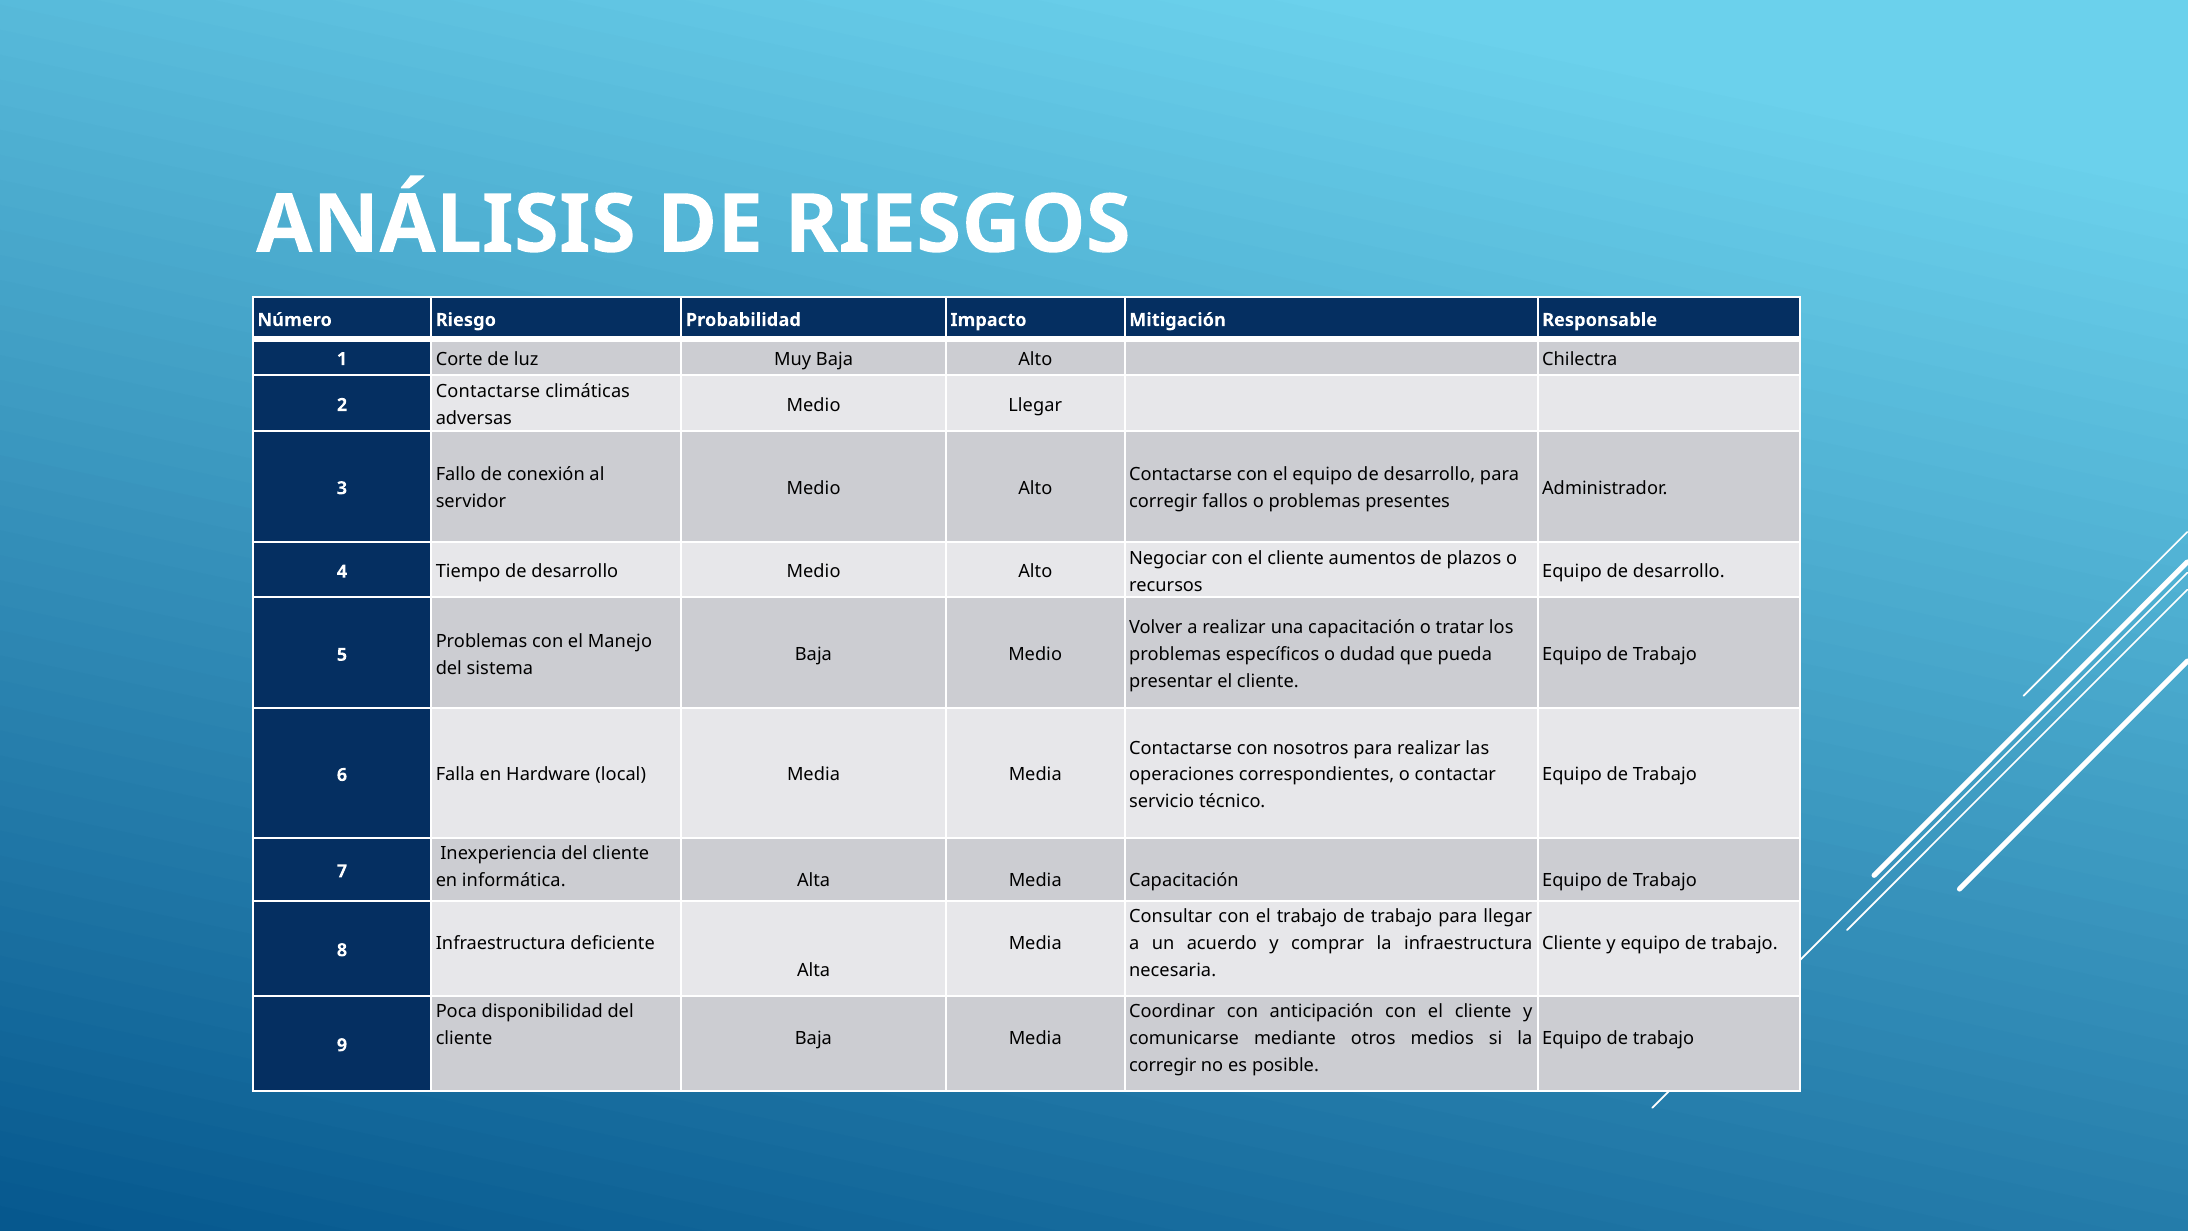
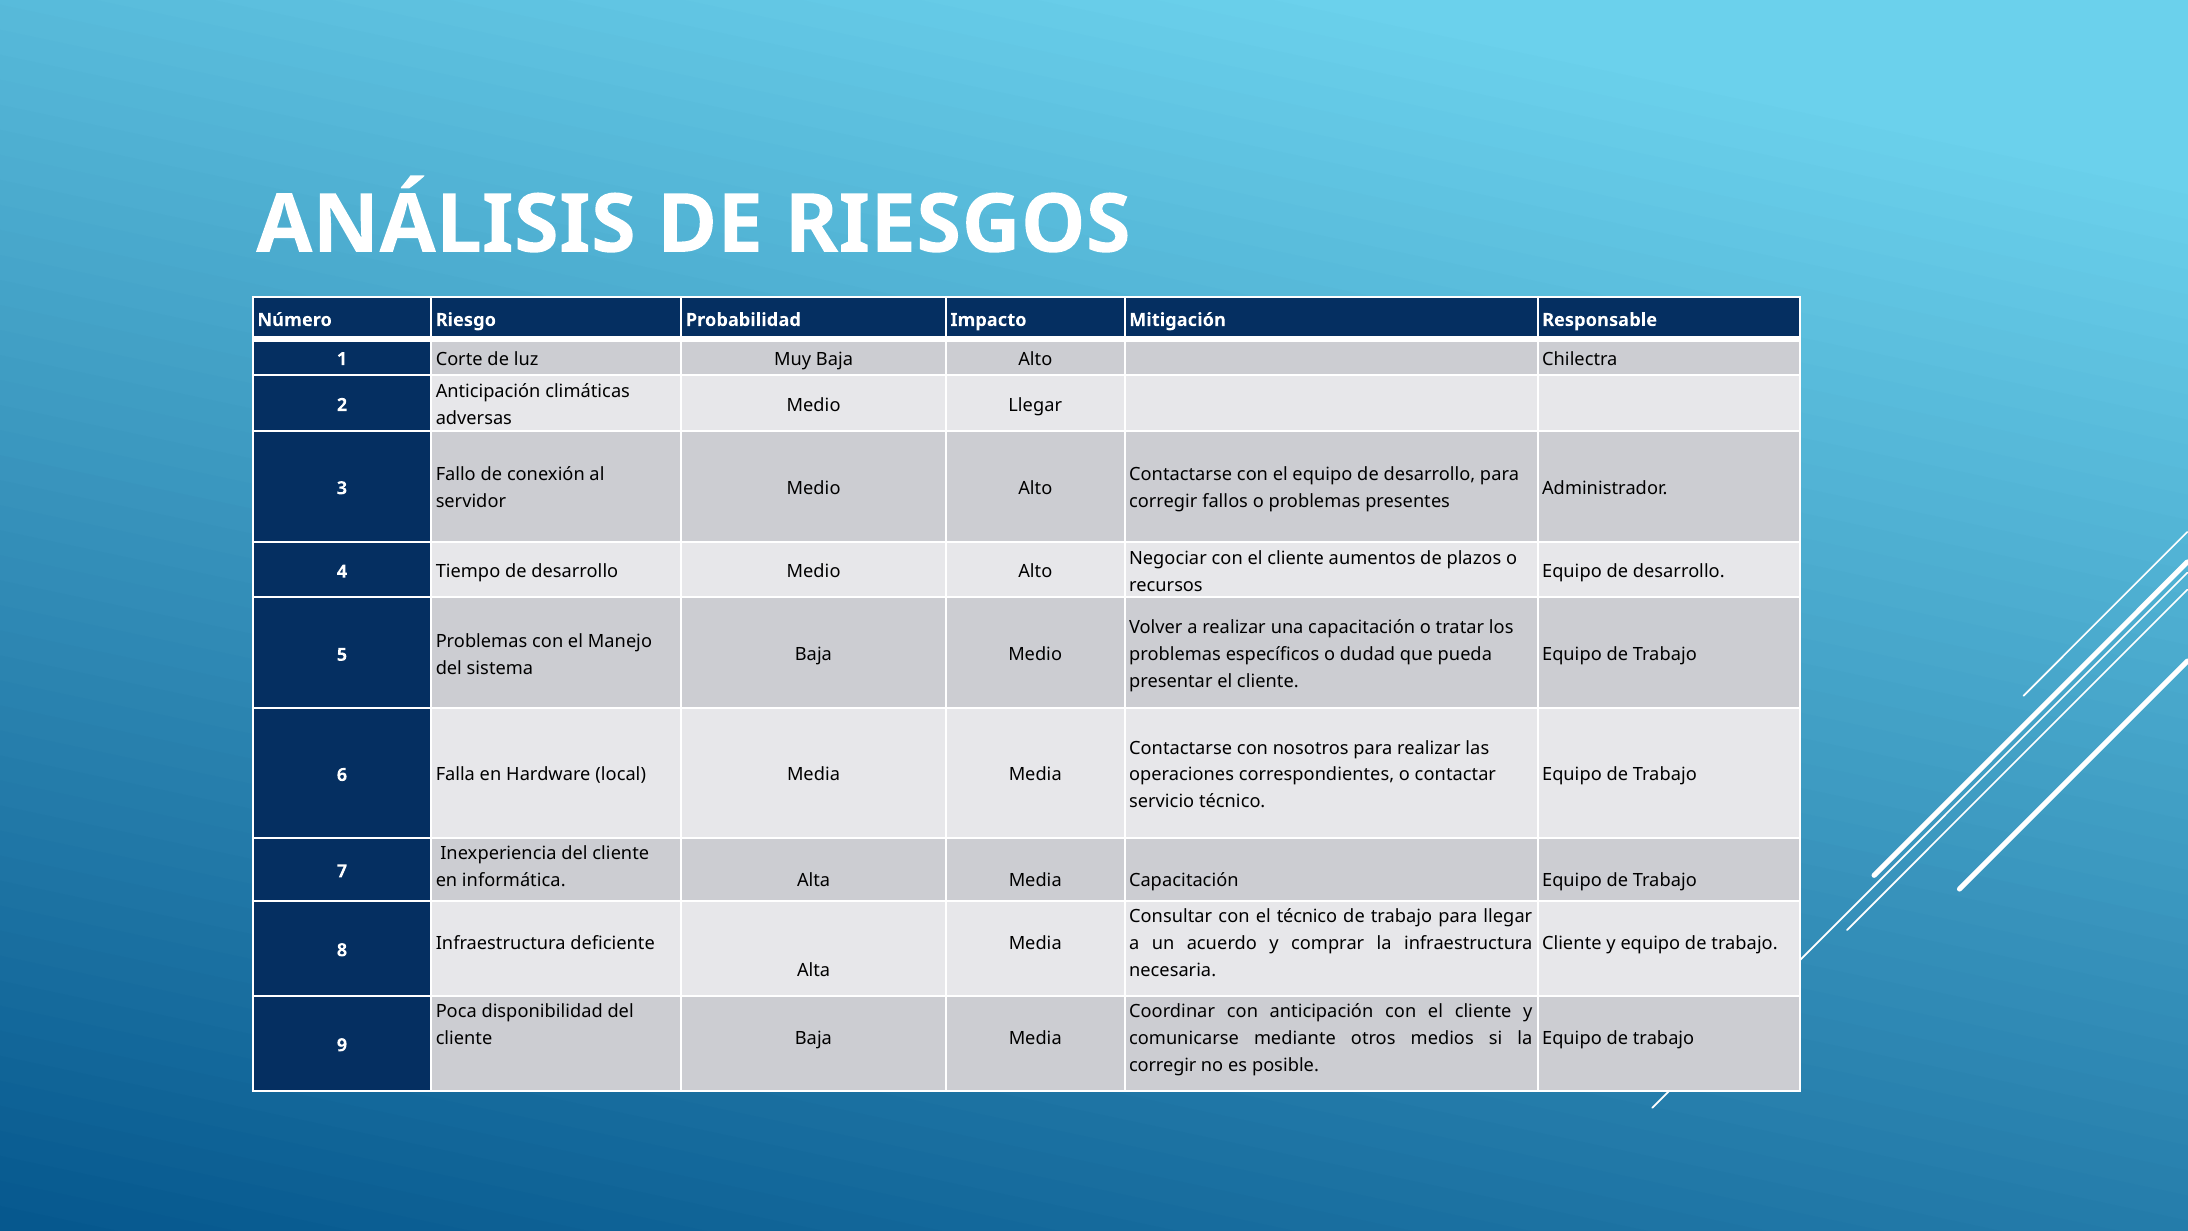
Contactarse: Contactarse -> Anticipación (488, 391)
el trabajo: trabajo -> técnico (1307, 916)
